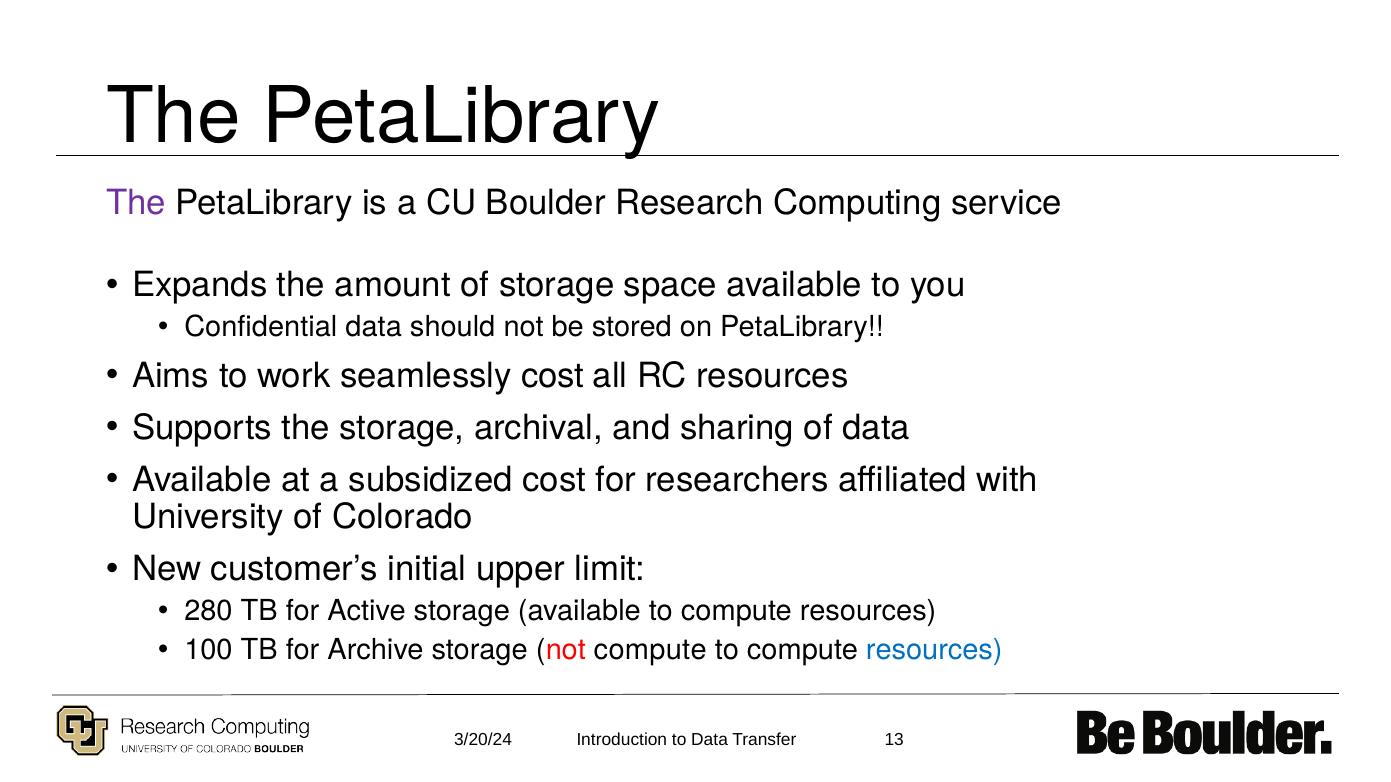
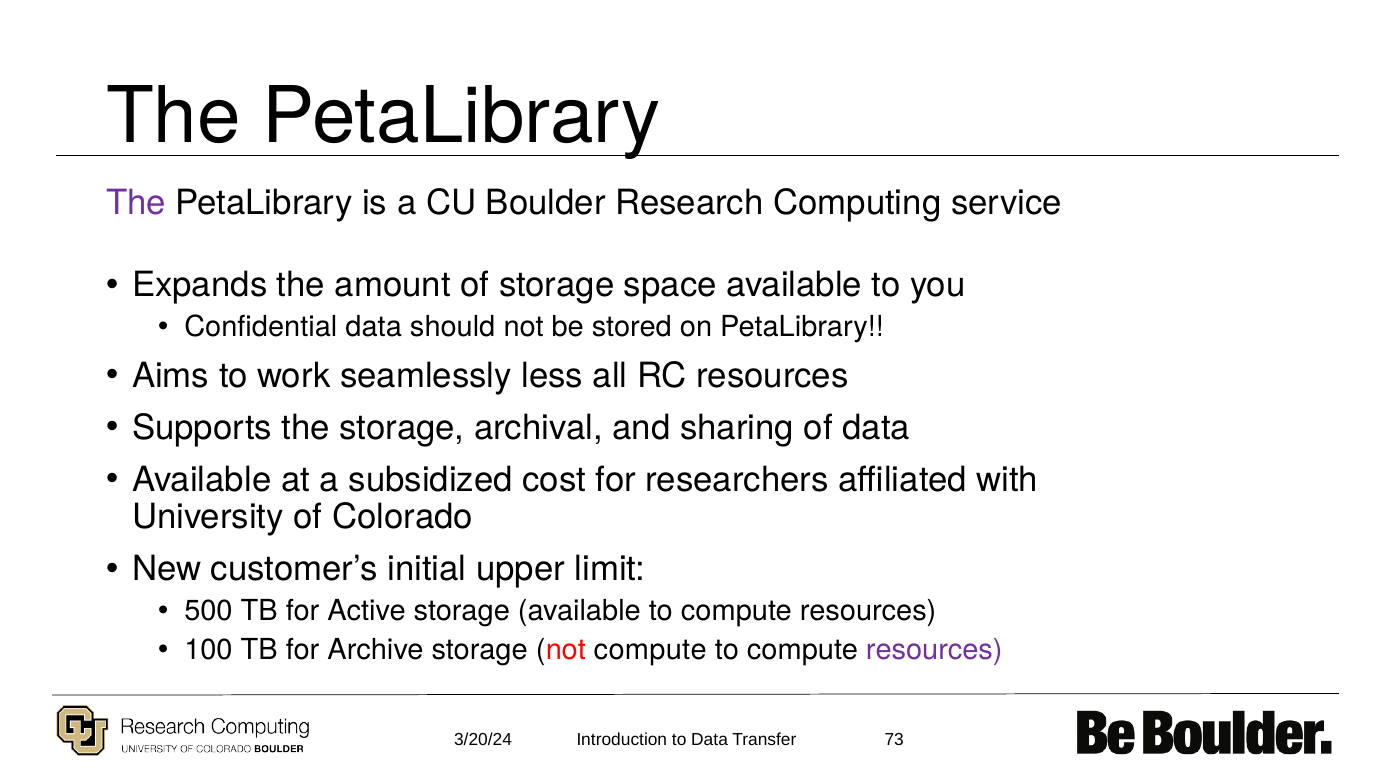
seamlessly cost: cost -> less (552, 376)
280: 280 -> 500 (208, 611)
resources colour: blue -> purple (934, 650)
13: 13 -> 73 (894, 740)
